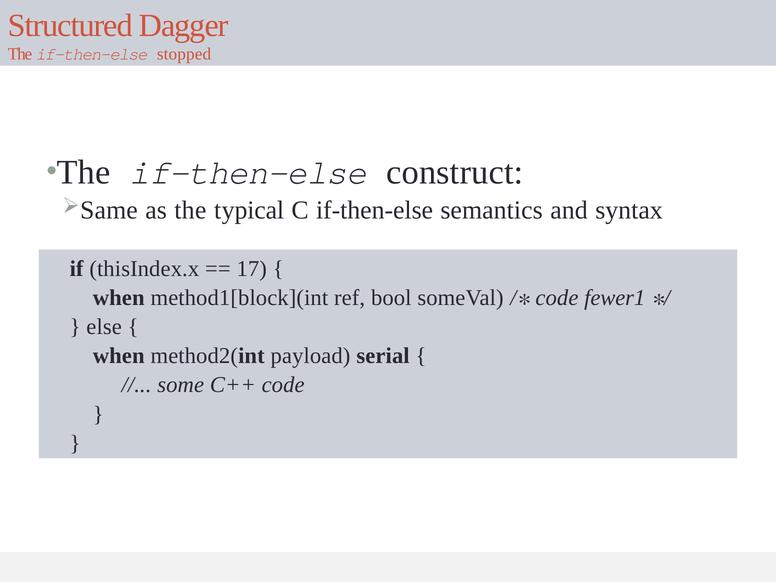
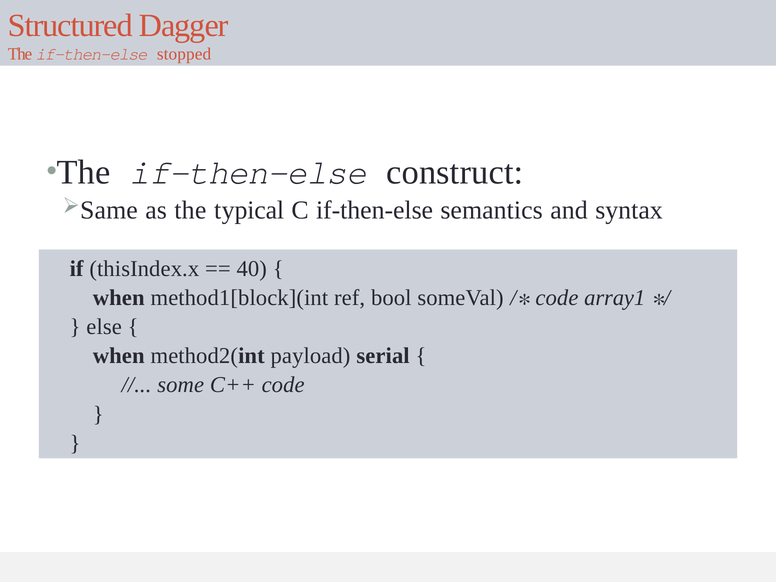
17: 17 -> 40 (252, 269)
fewer1: fewer1 -> array1 (615, 298)
